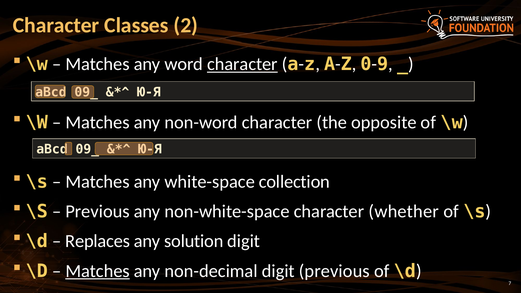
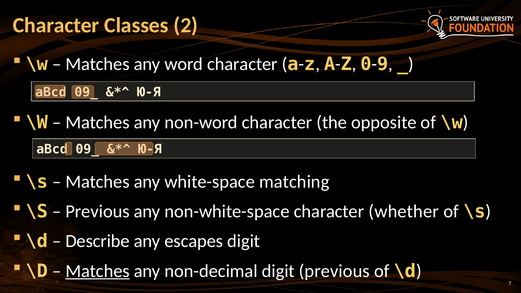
character underline: present -> none (242, 64)
collection: collection -> matching (294, 182)
Replaces: Replaces -> Describe (98, 241)
solution: solution -> escapes (194, 241)
